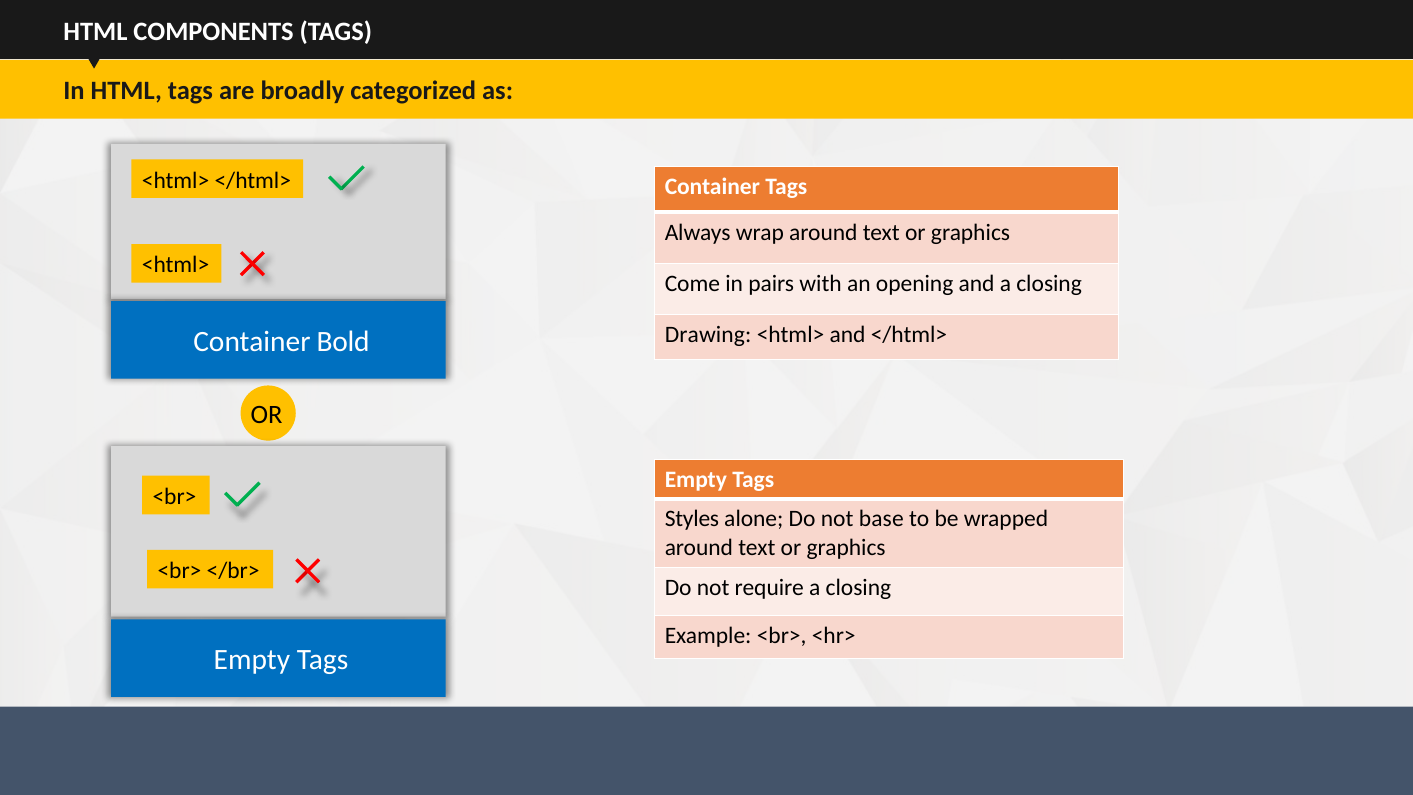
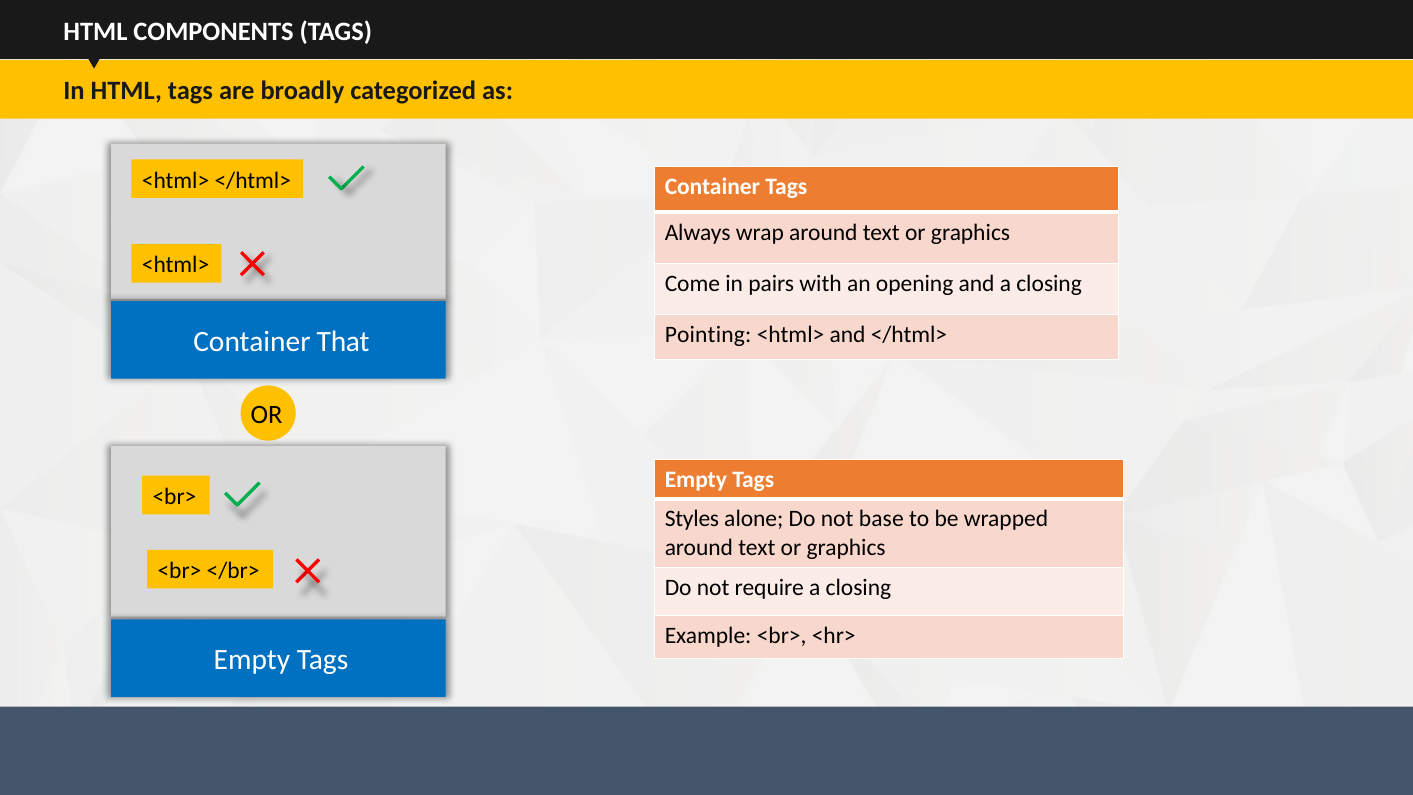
Drawing: Drawing -> Pointing (708, 335)
Bold: Bold -> That (343, 341)
